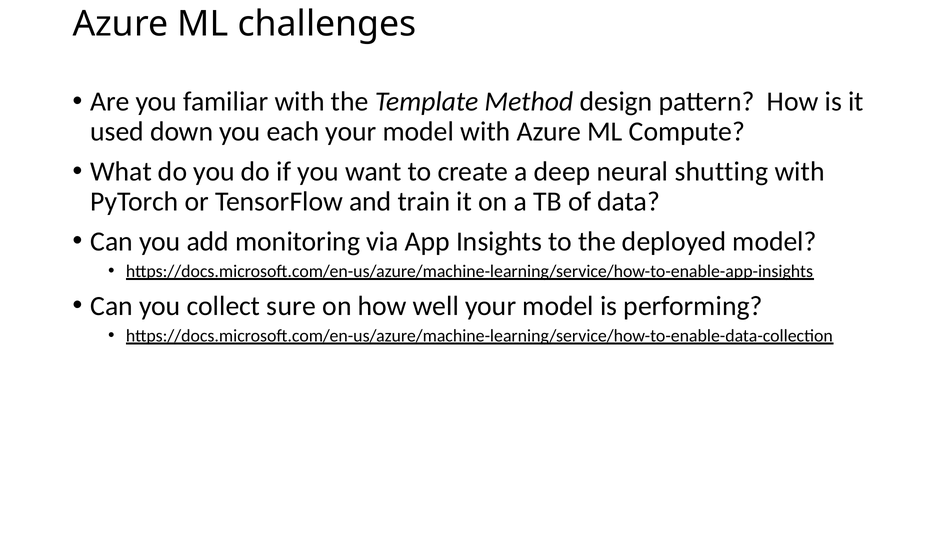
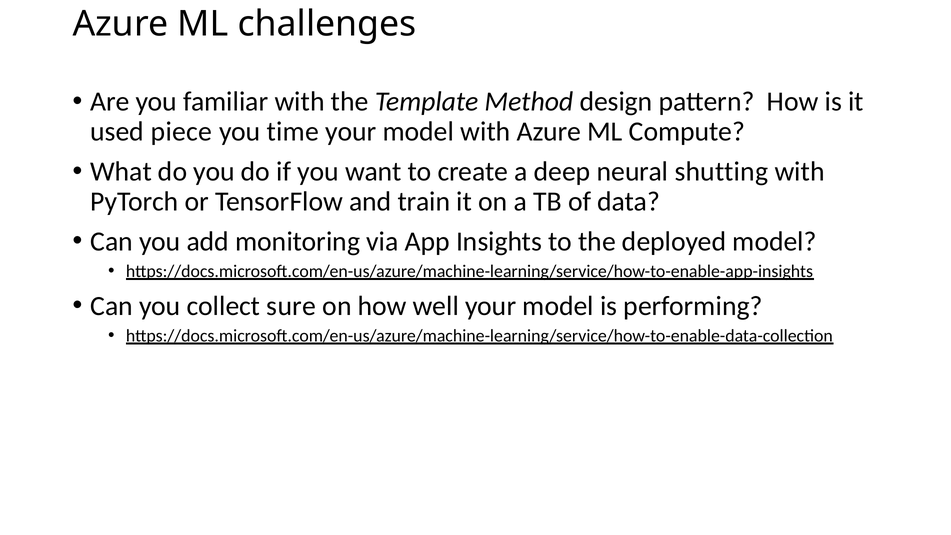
down: down -> piece (181, 132)
each: each -> time (293, 132)
